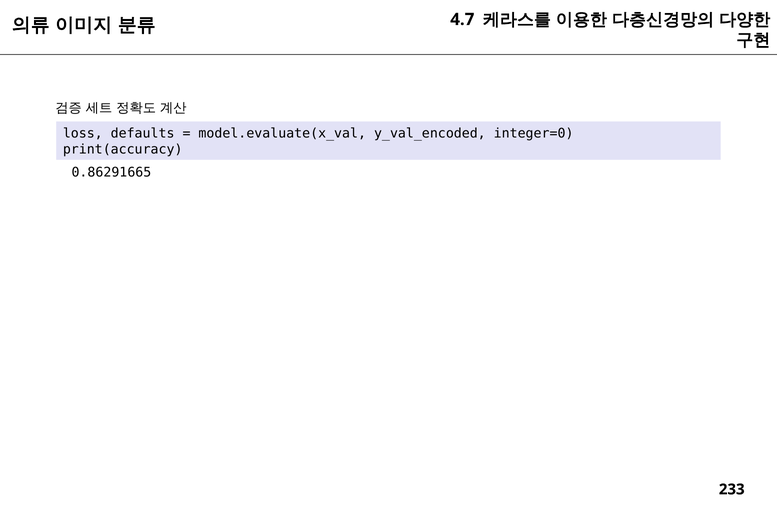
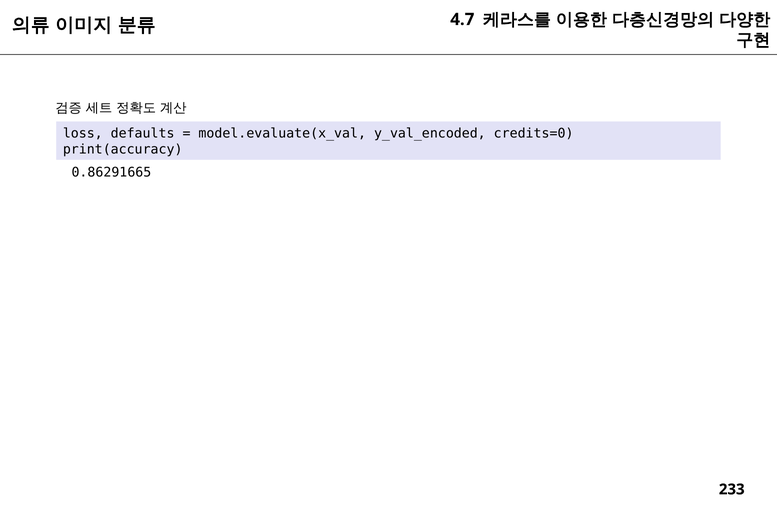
integer=0: integer=0 -> credits=0 (534, 134)
